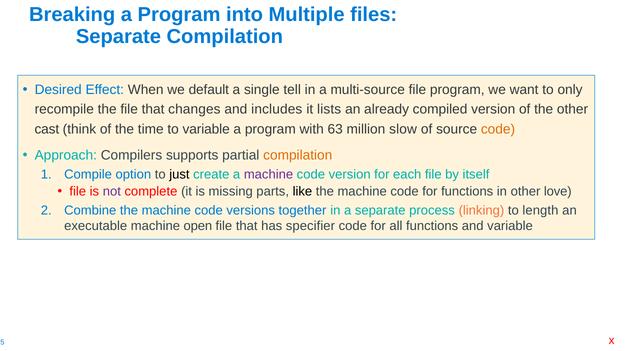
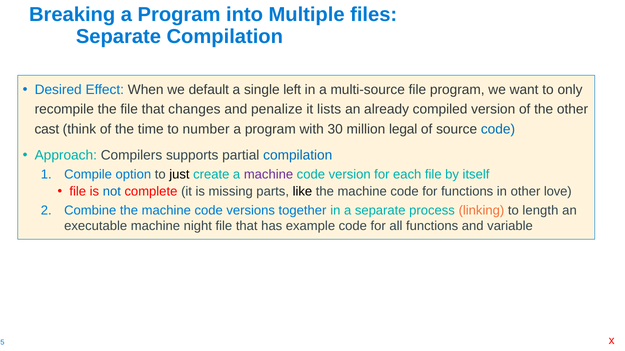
tell: tell -> left (292, 90)
includes: includes -> penalize (277, 110)
to variable: variable -> number (206, 129)
63: 63 -> 30 (335, 129)
slow: slow -> legal (403, 129)
code colour: orange -> blue (498, 129)
compilation colour: orange -> blue (298, 156)
not colour: purple -> blue (112, 192)
open: open -> night (198, 227)
specifier: specifier -> example (310, 227)
